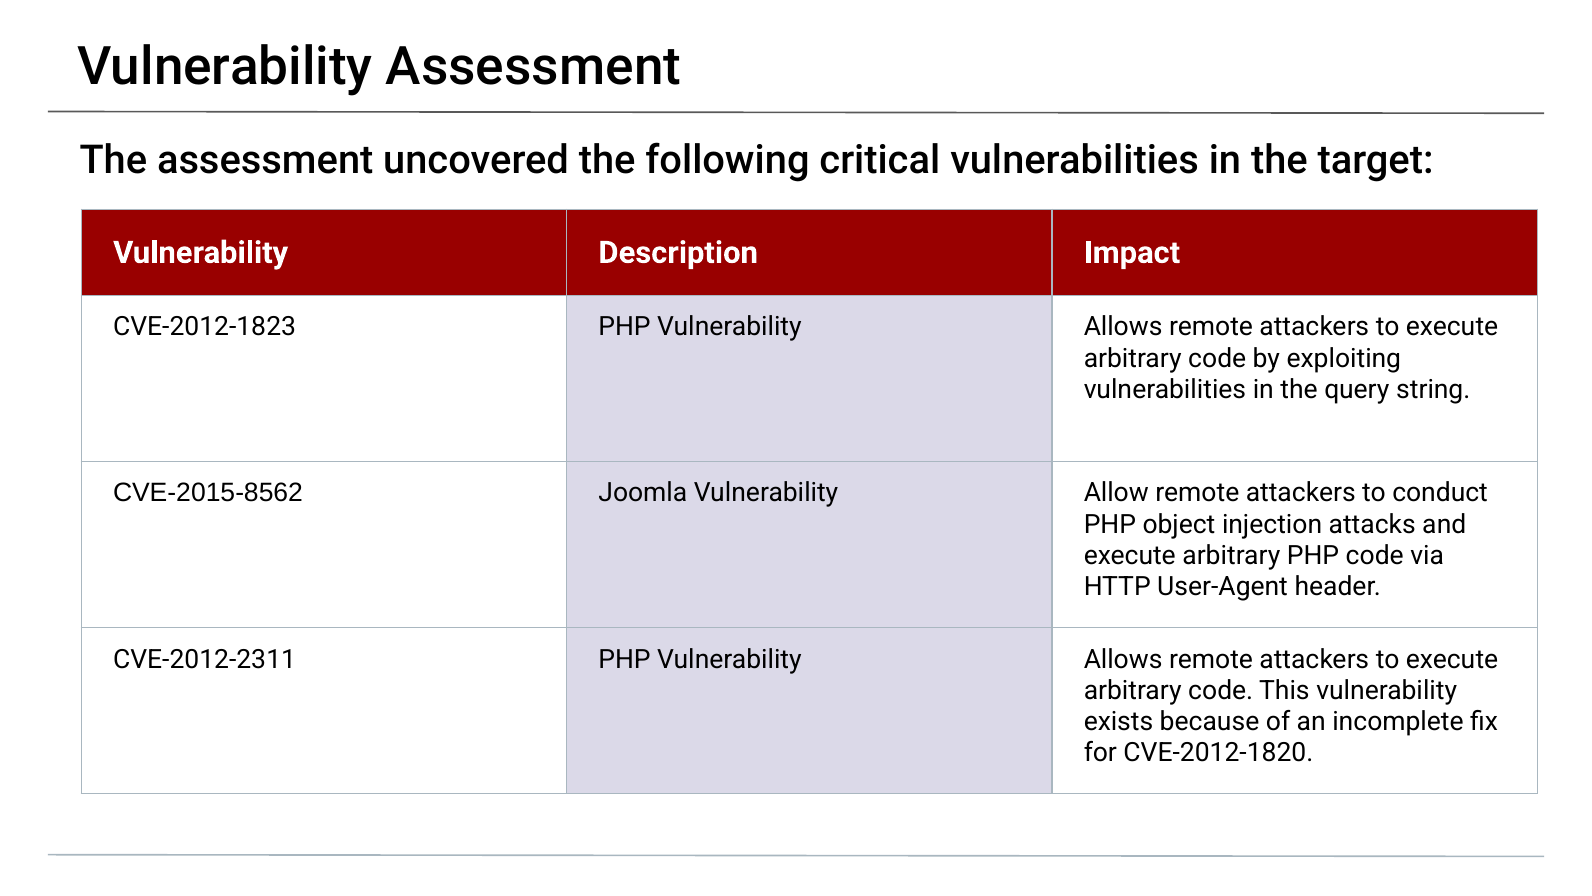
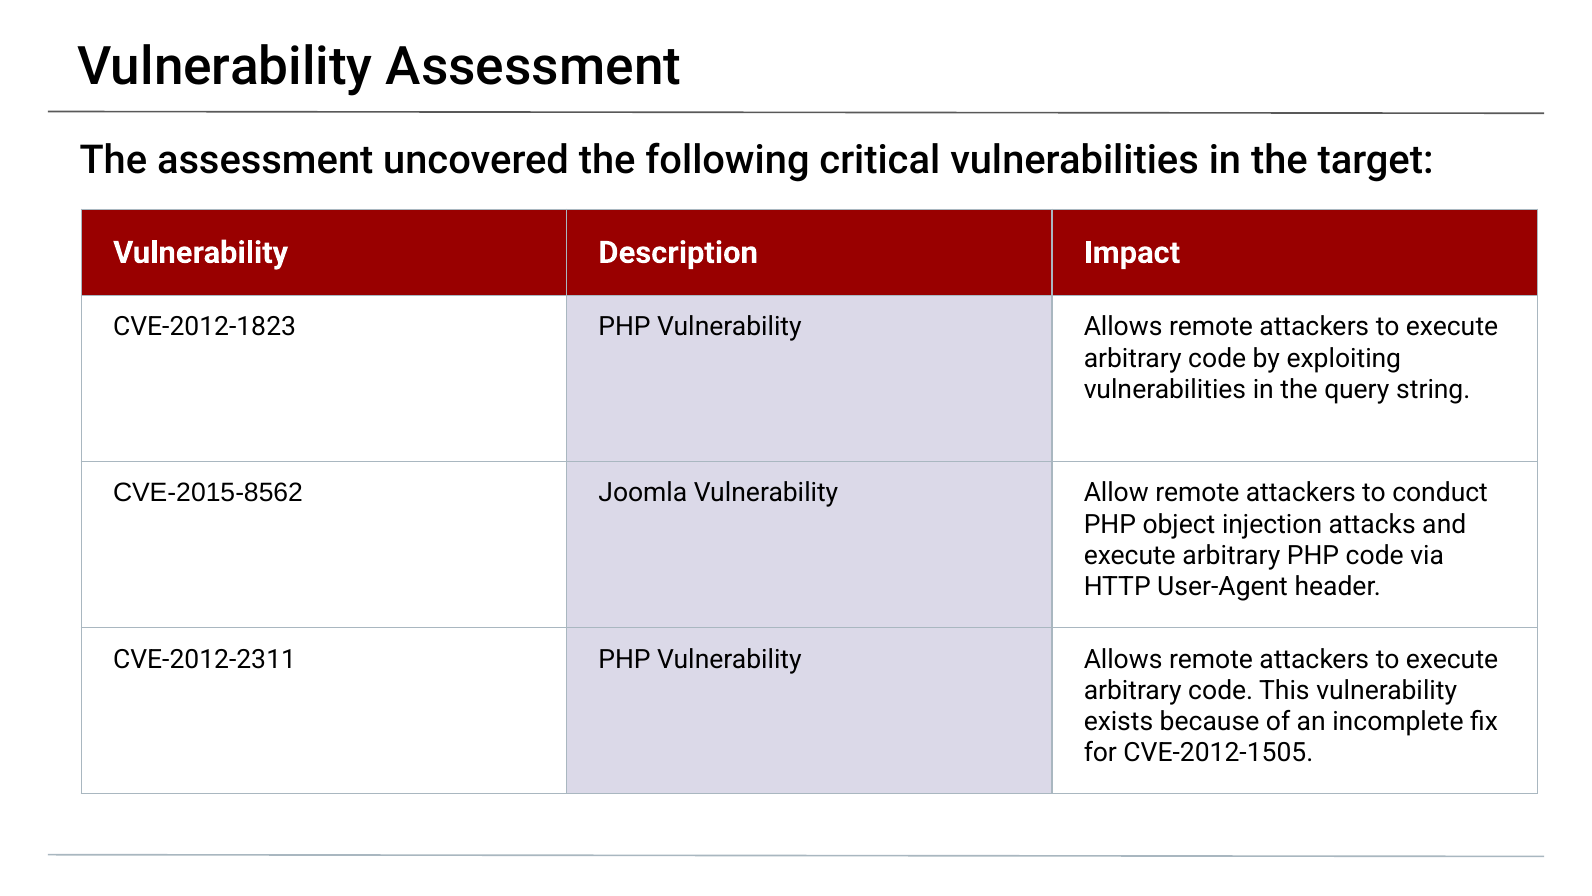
CVE-2012-1820: CVE-2012-1820 -> CVE-2012-1505 (1218, 752)
